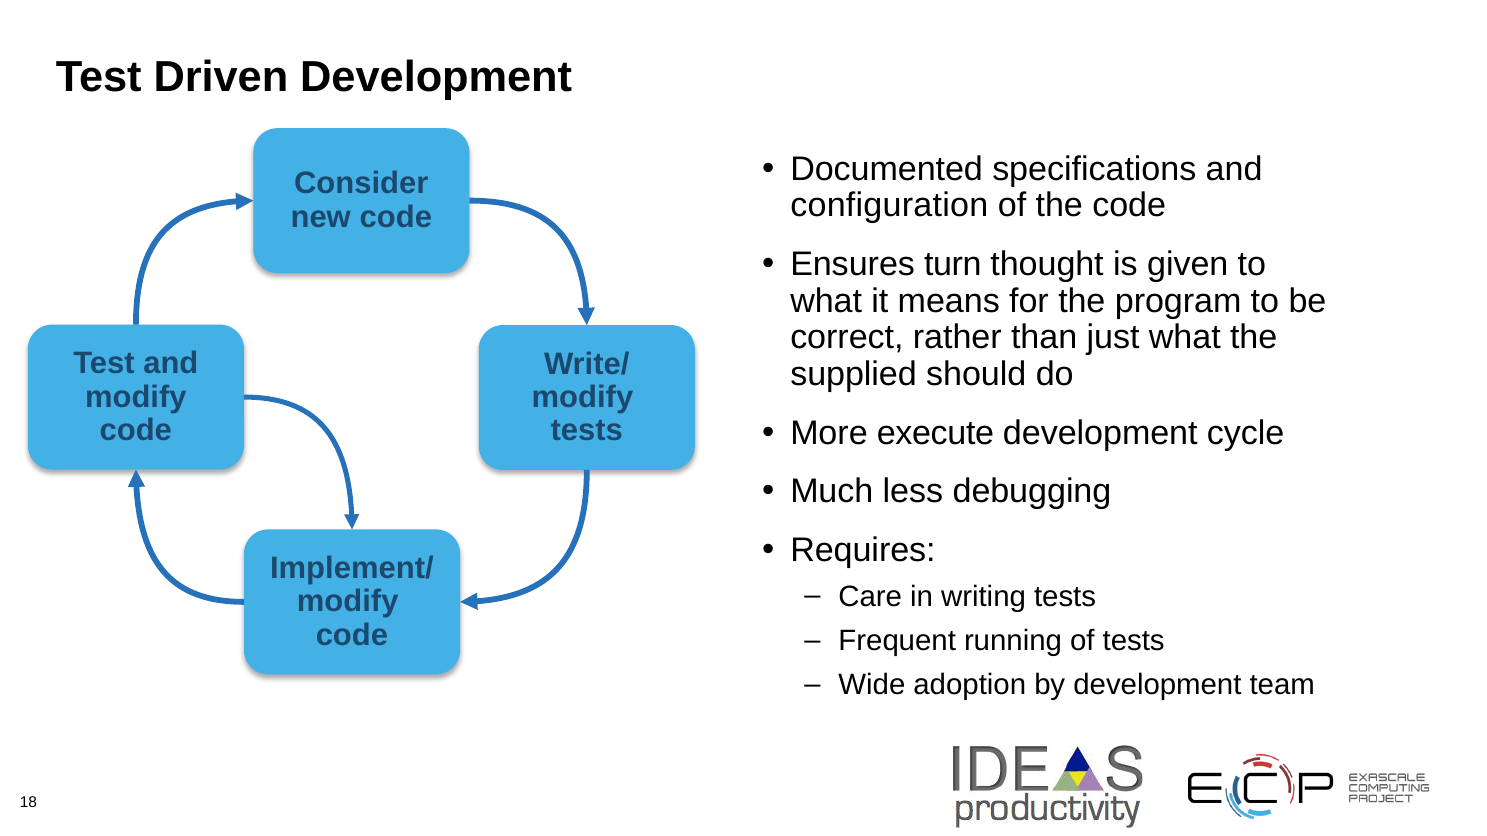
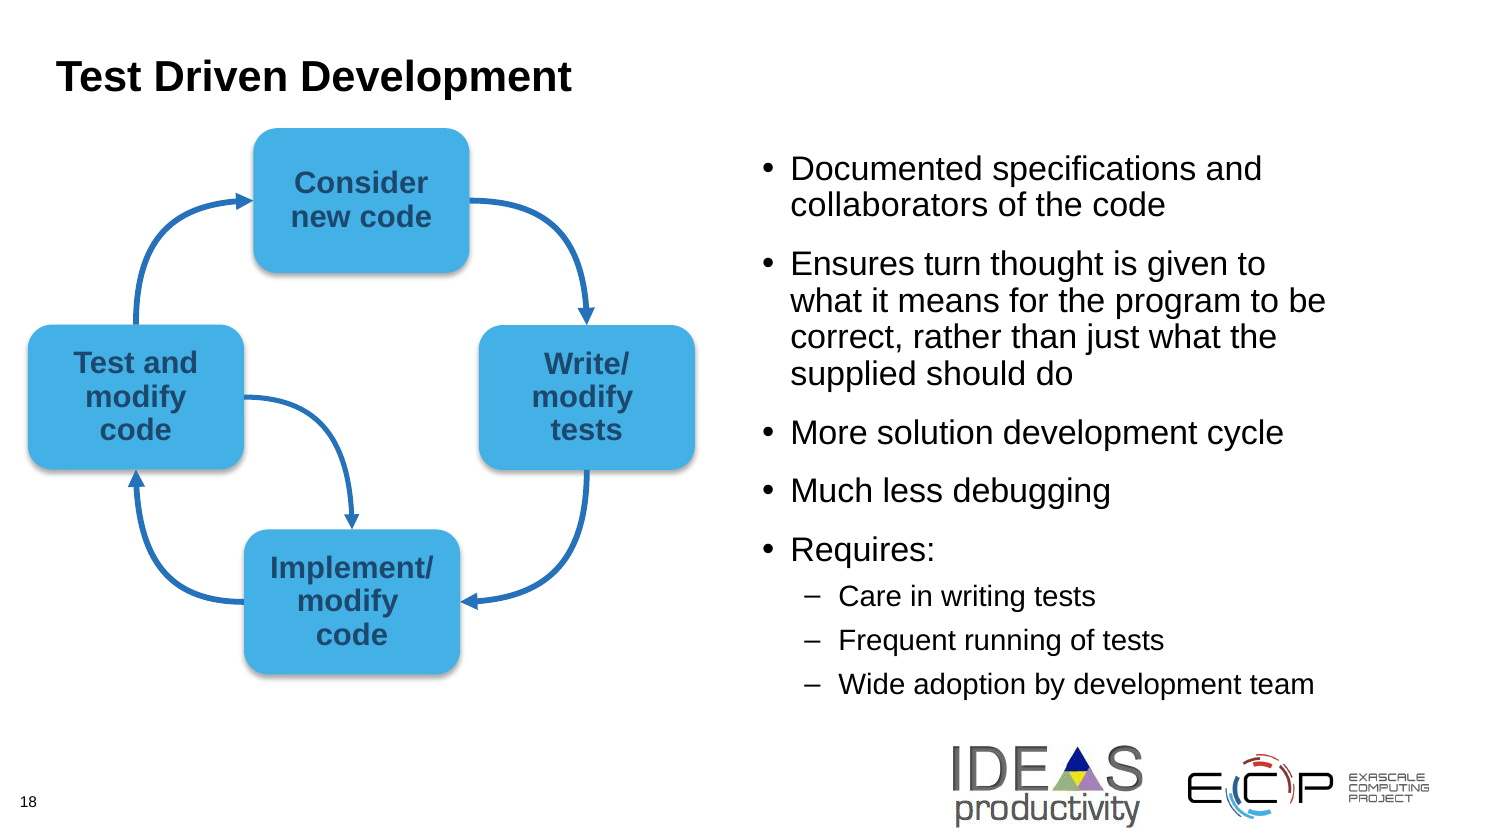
configuration: configuration -> collaborators (889, 206)
execute: execute -> solution (935, 433)
